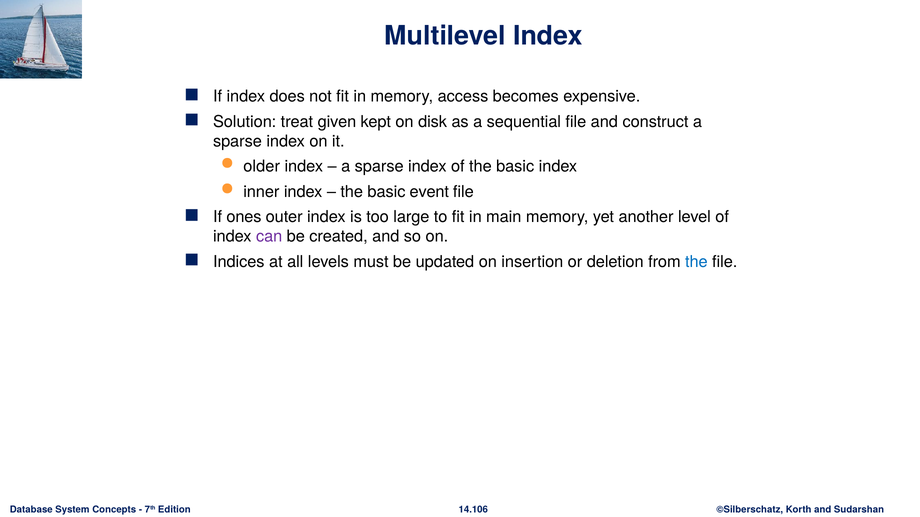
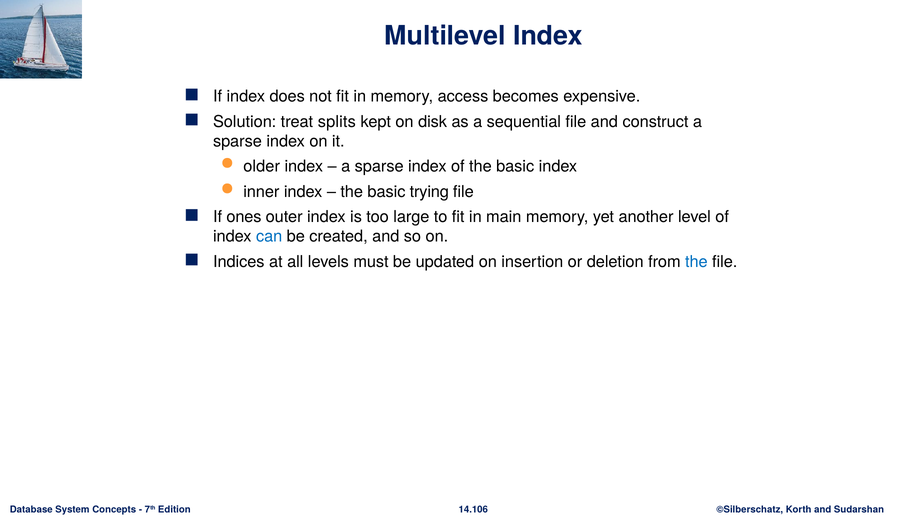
given: given -> splits (337, 122)
event: event -> trying (429, 192)
can colour: purple -> blue (269, 237)
